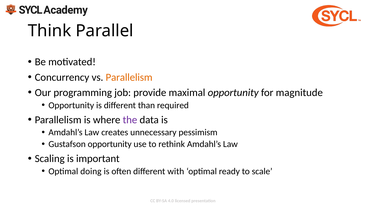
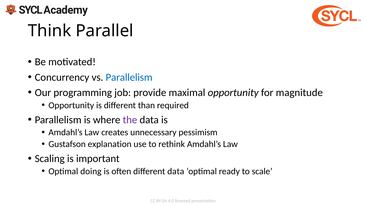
Parallelism colour: orange -> blue (129, 77)
Gustafson opportunity: opportunity -> explanation (110, 144)
different with: with -> data (176, 171)
